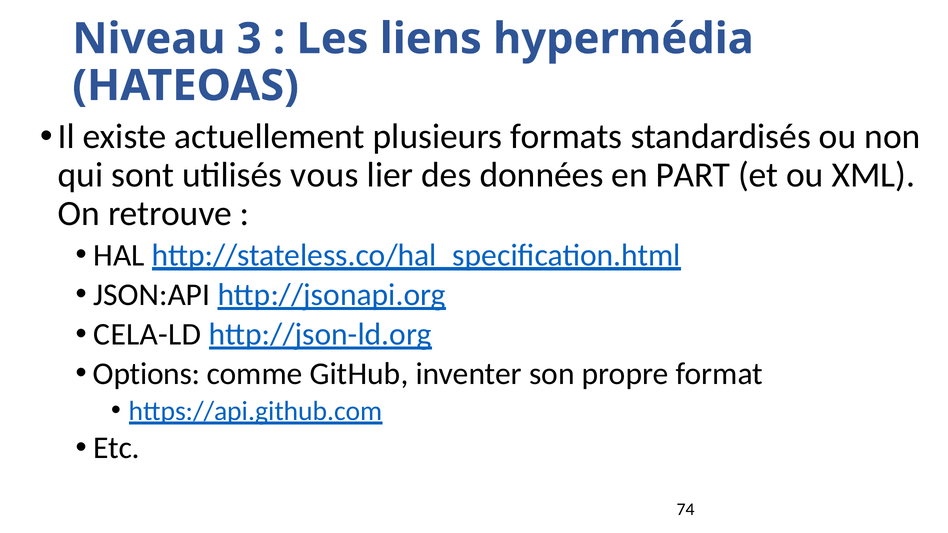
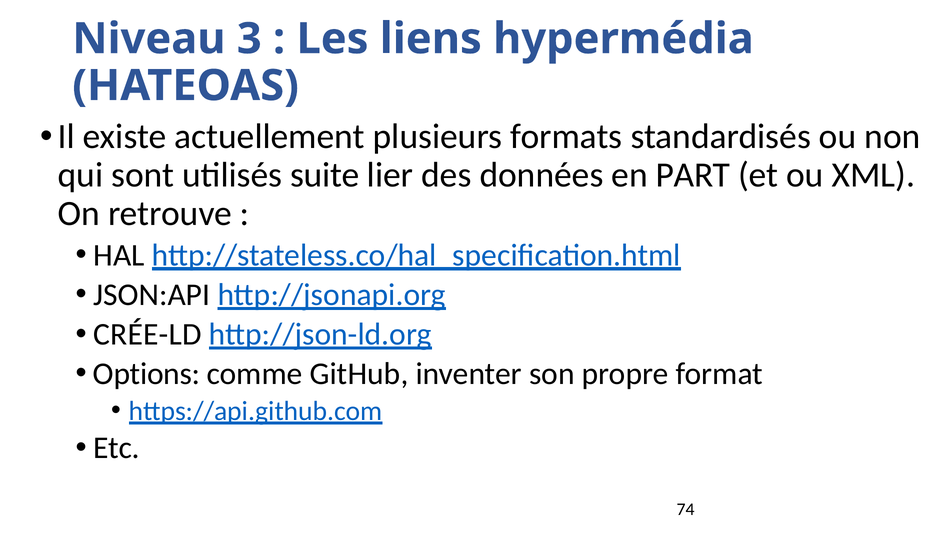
vous: vous -> suite (325, 175)
CELA-LD: CELA-LD -> CRÉE-LD (147, 335)
